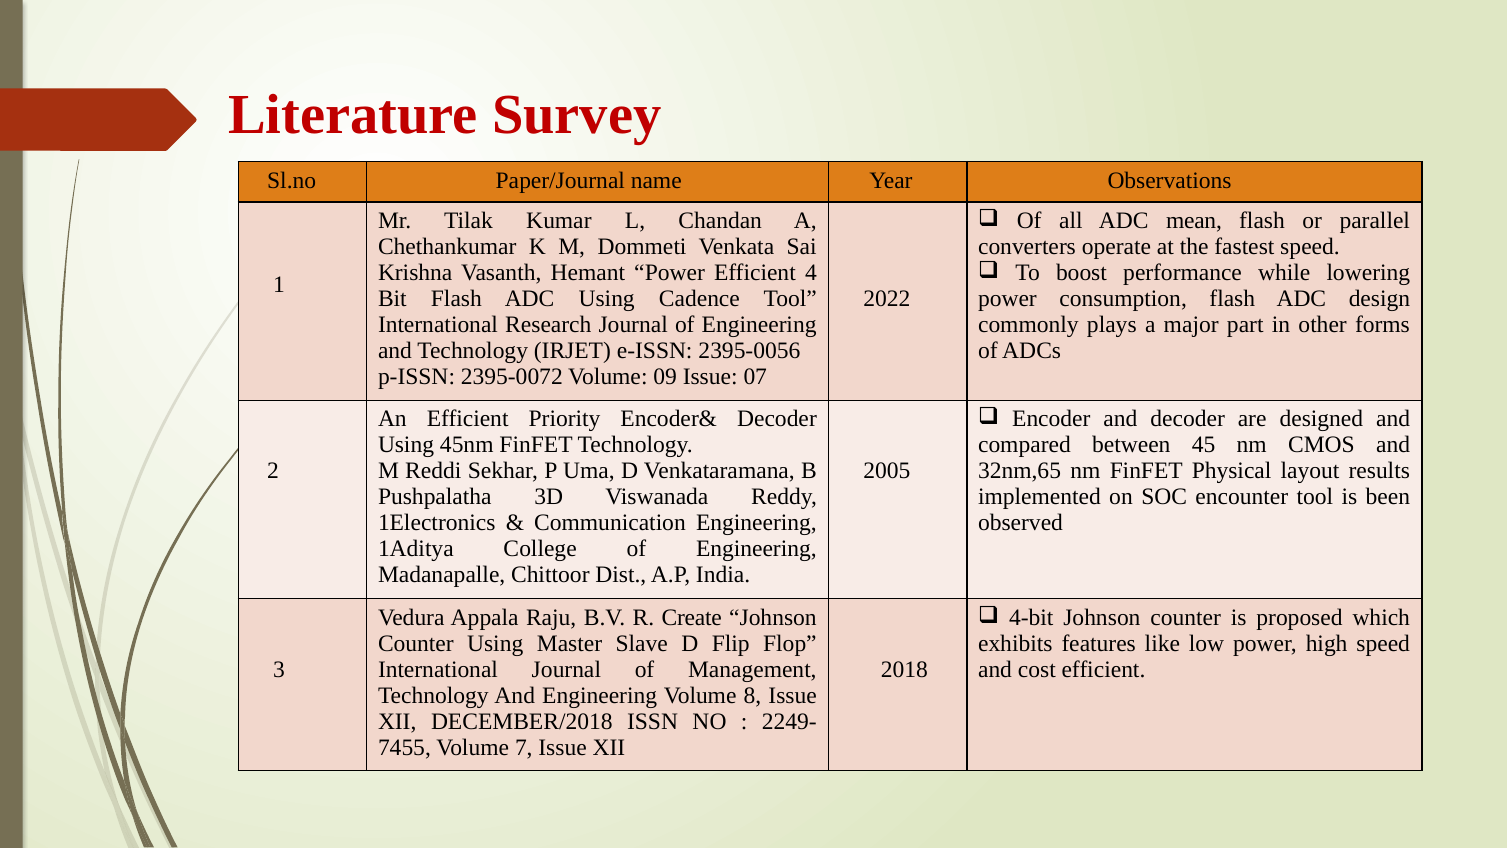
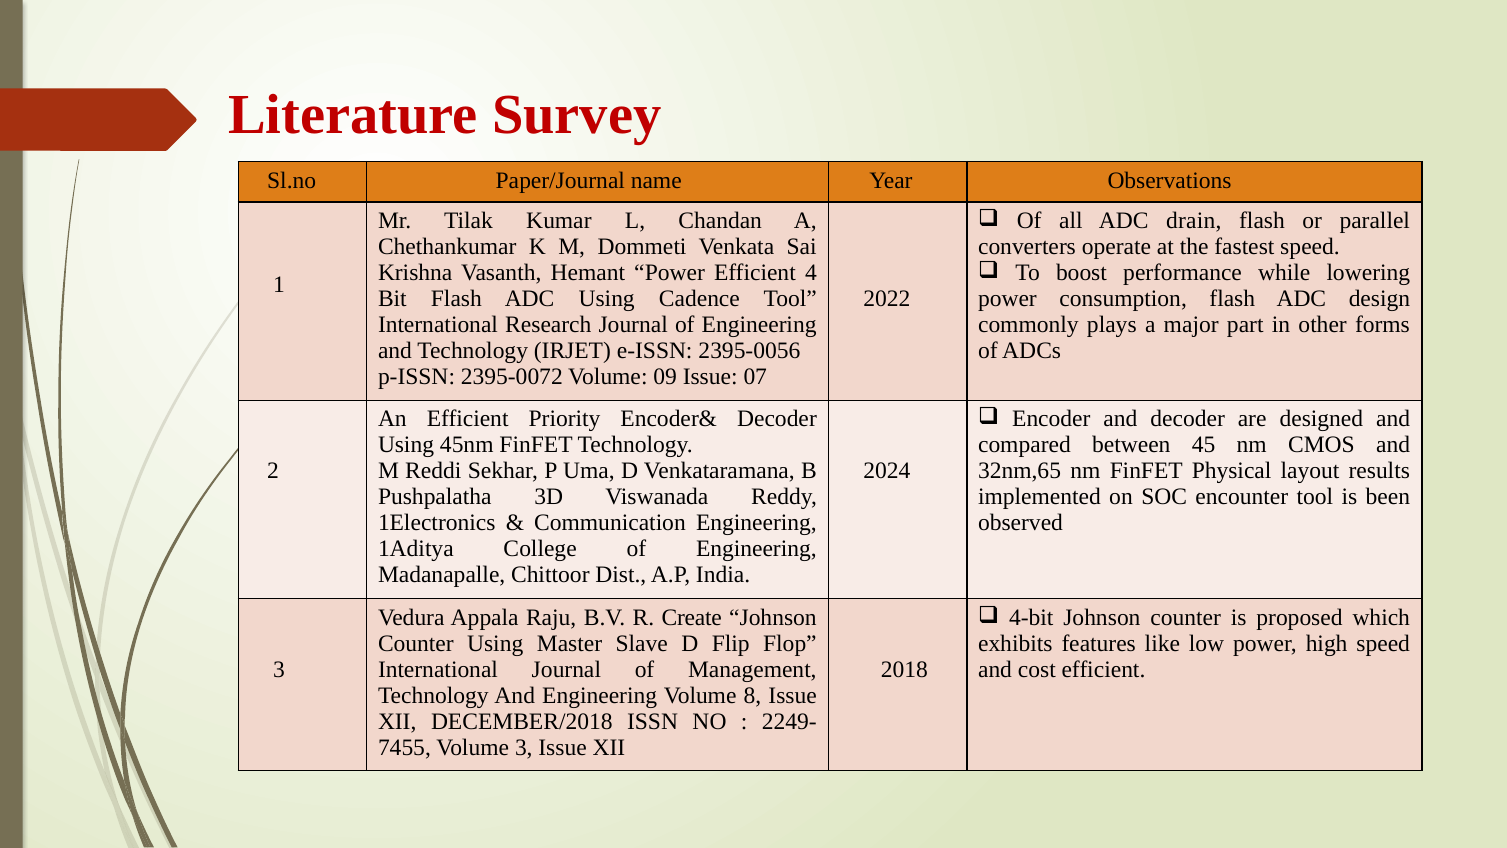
mean: mean -> drain (1194, 221)
2005: 2005 -> 2024 (887, 471)
Volume 7: 7 -> 3 (524, 747)
